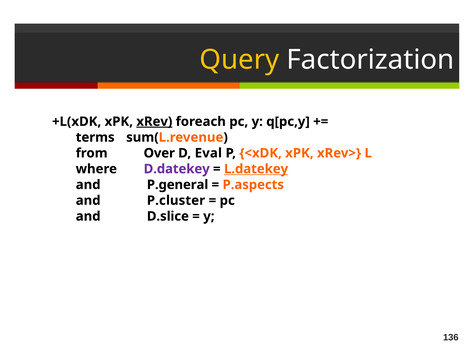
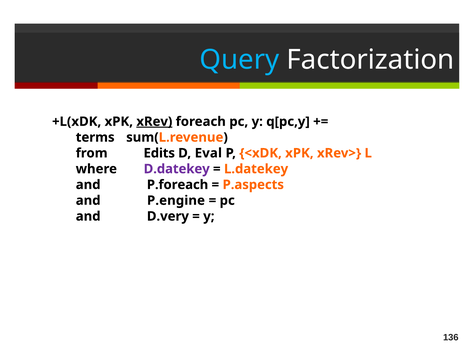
Query colour: yellow -> light blue (240, 60)
Over: Over -> Edits (159, 153)
L.datekey underline: present -> none (256, 169)
P.general: P.general -> P.foreach (178, 185)
P.cluster: P.cluster -> P.engine (176, 201)
D.slice: D.slice -> D.very (168, 217)
